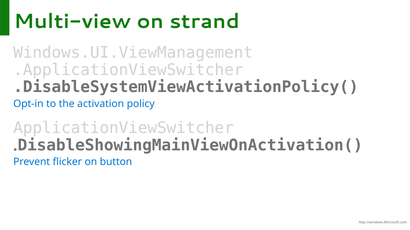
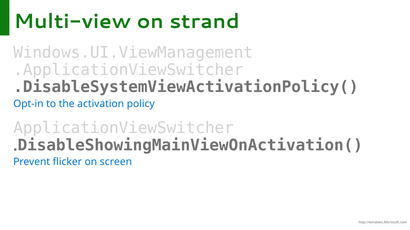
button: button -> screen (116, 162)
